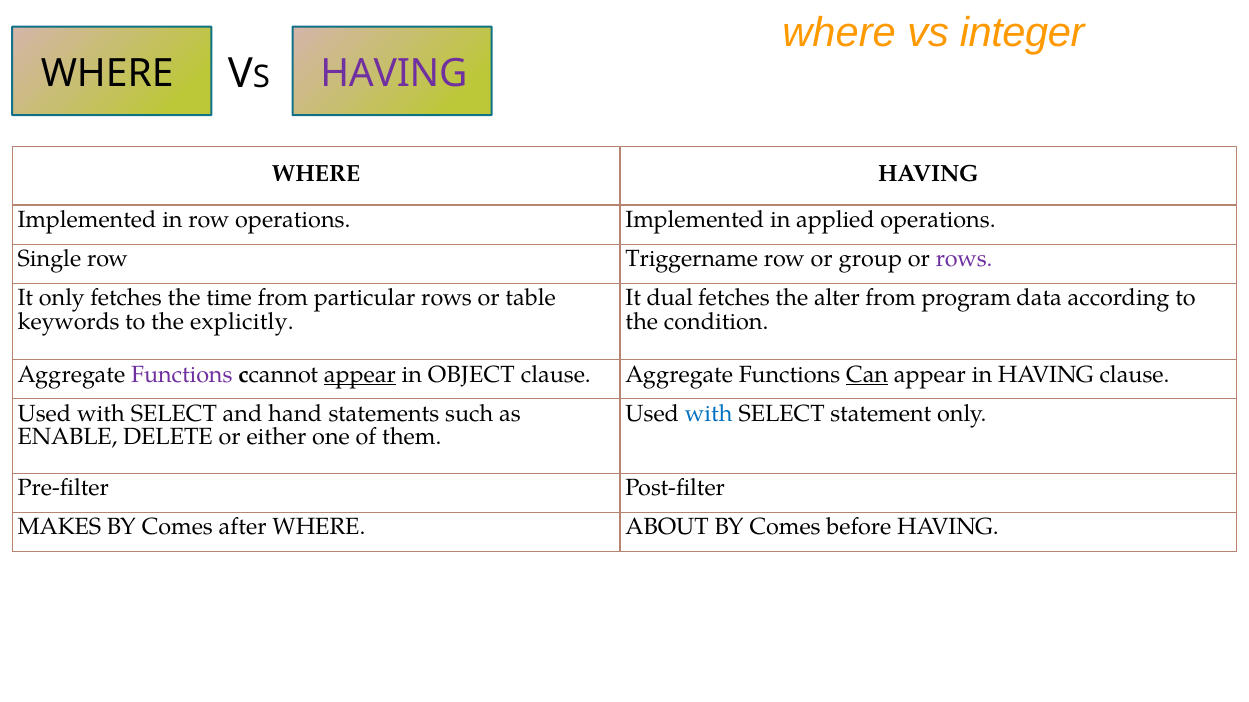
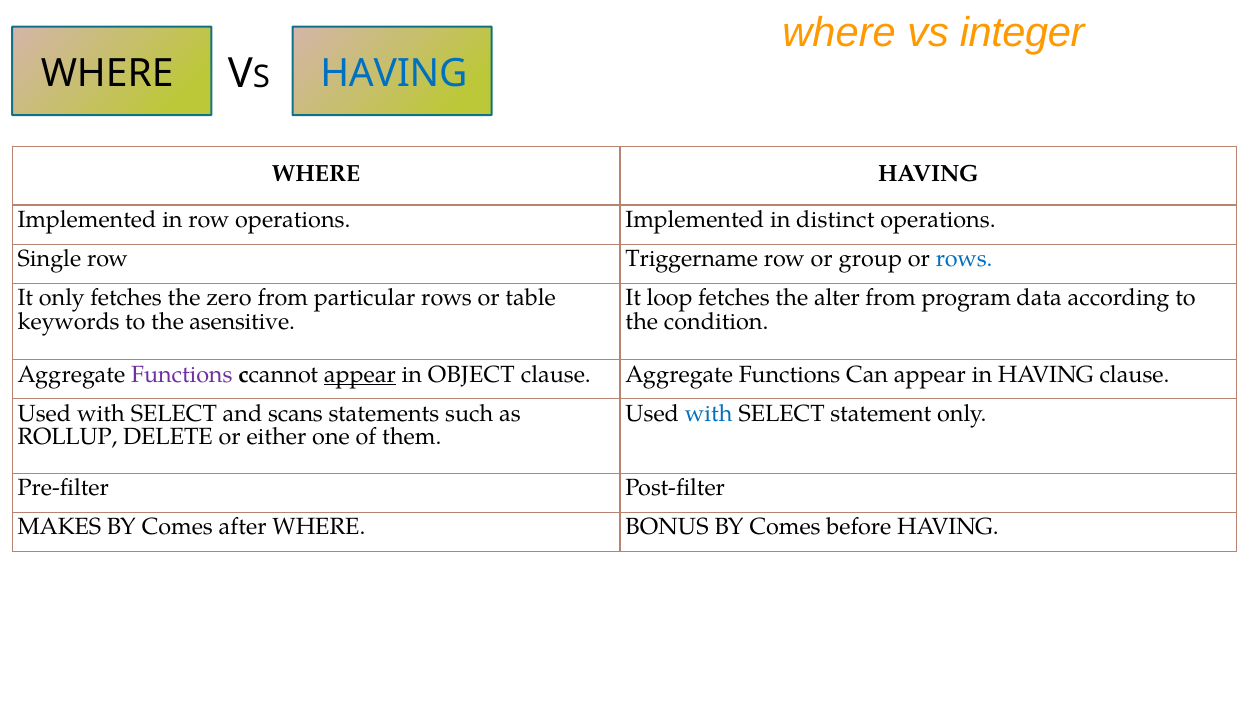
HAVING colour: purple -> blue (394, 74)
applied: applied -> distinct (835, 220)
rows colour: purple -> blue (964, 259)
time: time -> zero (229, 298)
dual: dual -> loop (670, 298)
explicitly: explicitly -> asensitive (242, 322)
Can underline: present -> none (867, 375)
hand: hand -> scans (296, 414)
ENABLE: ENABLE -> ROLLUP (68, 438)
ABOUT: ABOUT -> BONUS (667, 527)
